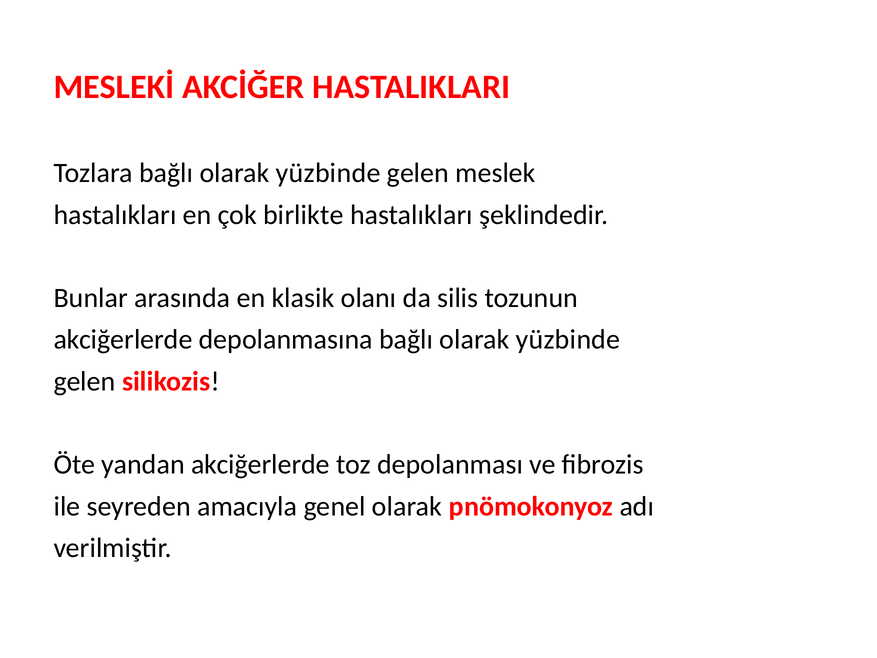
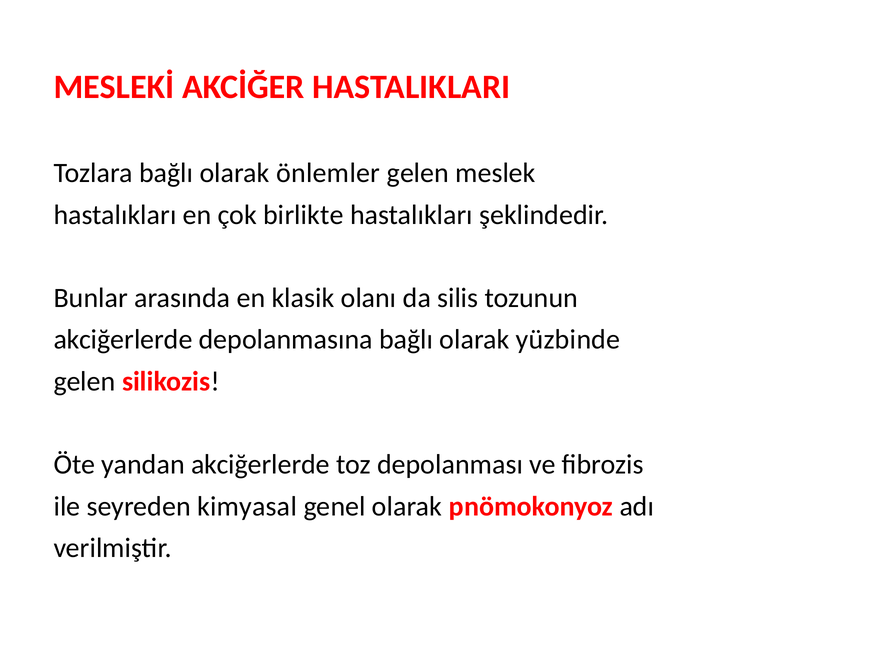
Tozlara bağlı olarak yüzbinde: yüzbinde -> önlemler (328, 173)
amacıyla: amacıyla -> kimyasal (247, 506)
